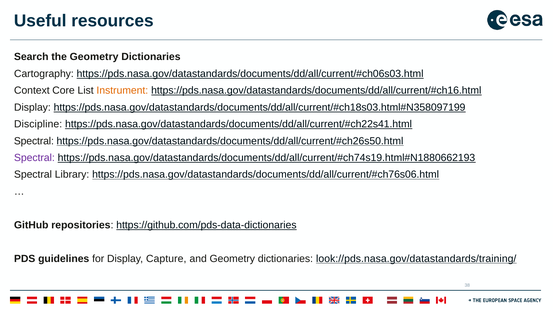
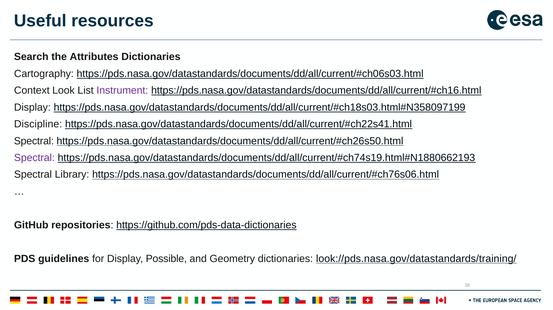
the Geometry: Geometry -> Attributes (94, 57)
Core: Core -> Look (64, 91)
Instrument colour: orange -> purple (122, 91)
Capture: Capture -> Possible (166, 259)
